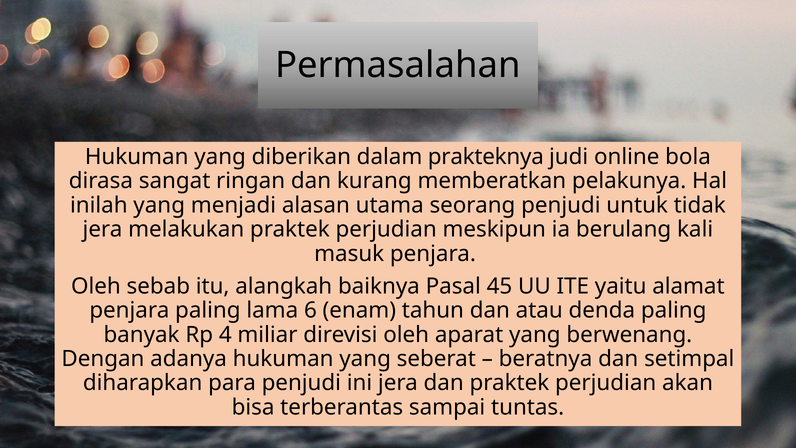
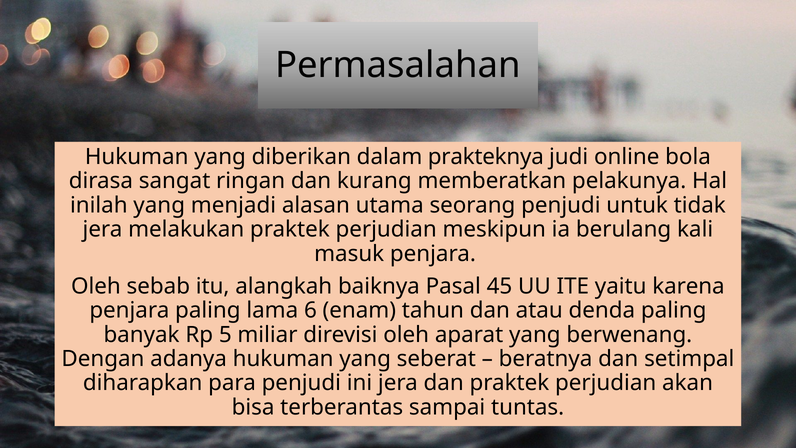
alamat: alamat -> karena (688, 286)
4: 4 -> 5 (225, 334)
